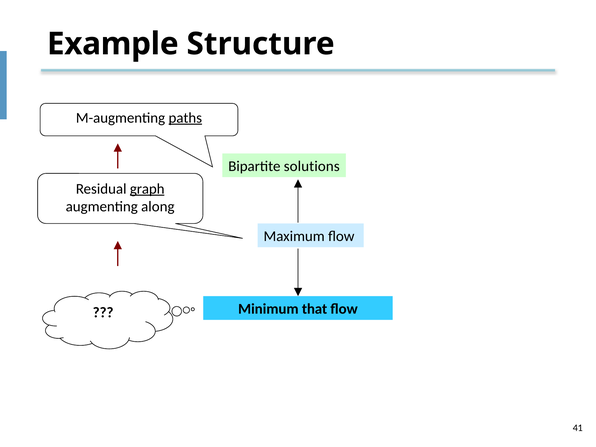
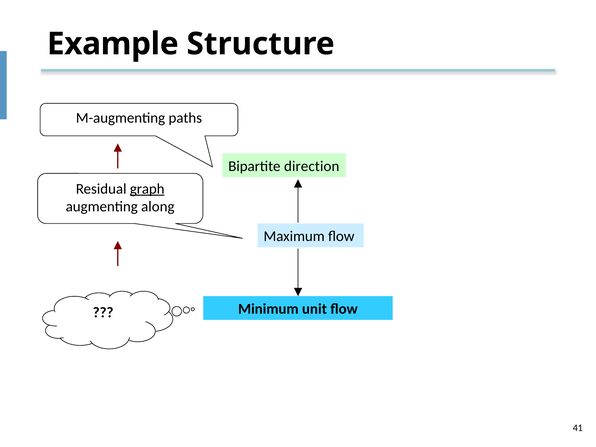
paths underline: present -> none (185, 118)
solutions: solutions -> direction (312, 166)
that: that -> unit (314, 309)
